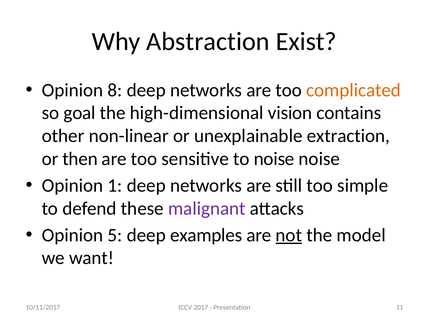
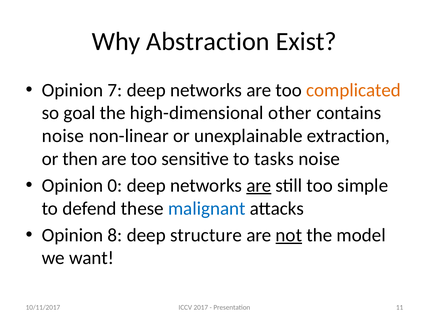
8: 8 -> 7 (115, 90)
vision: vision -> other (290, 113)
other: other -> noise (63, 136)
to noise: noise -> tasks (274, 159)
1: 1 -> 0 (115, 185)
are underline: none -> present (259, 185)
malignant colour: purple -> blue (207, 208)
5: 5 -> 8 (115, 235)
examples: examples -> structure (206, 235)
